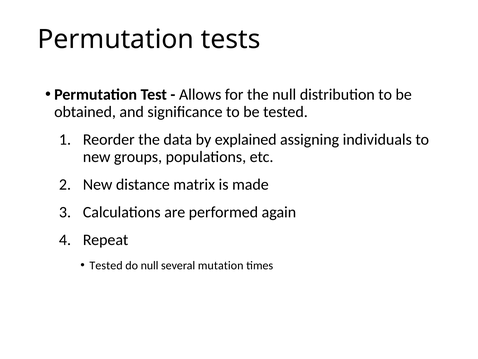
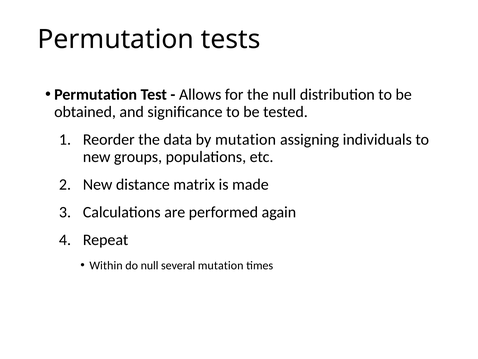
by explained: explained -> mutation (246, 139)
Tested: Tested -> Within (106, 265)
